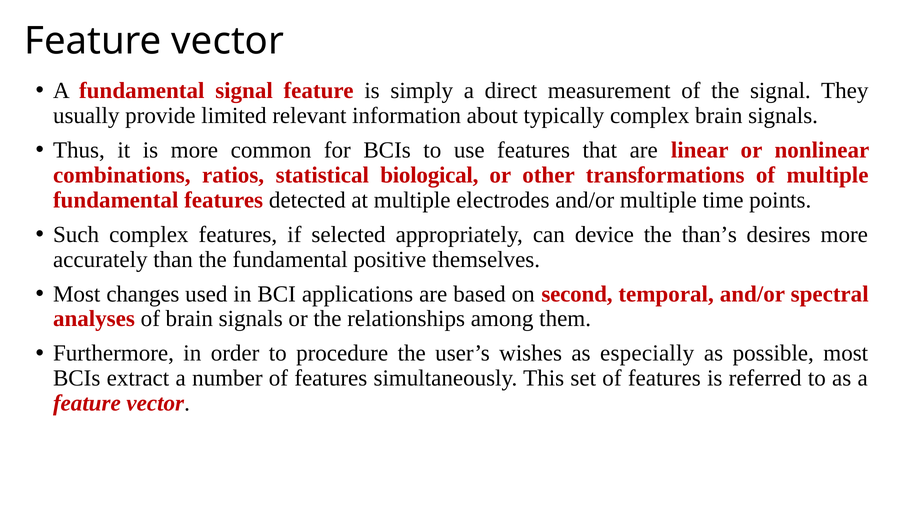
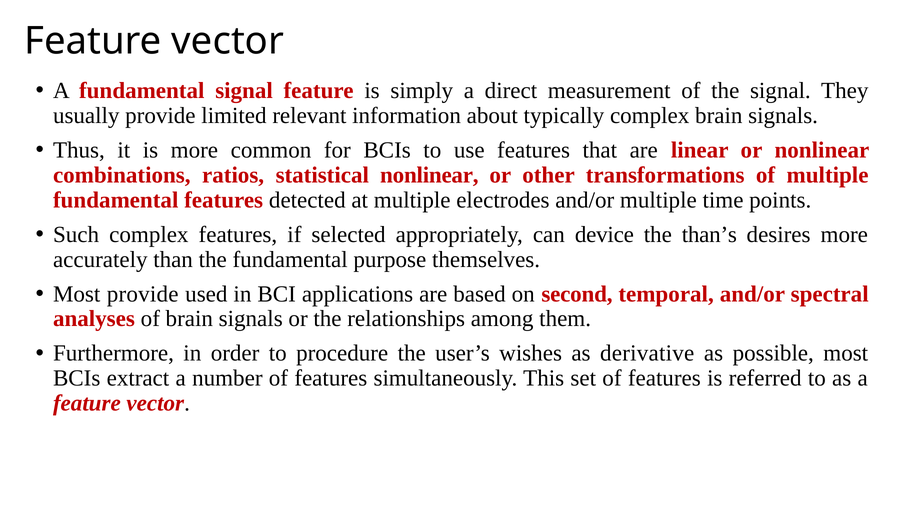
statistical biological: biological -> nonlinear (429, 175)
positive: positive -> purpose (390, 259)
Most changes: changes -> provide (143, 294)
especially: especially -> derivative (647, 353)
